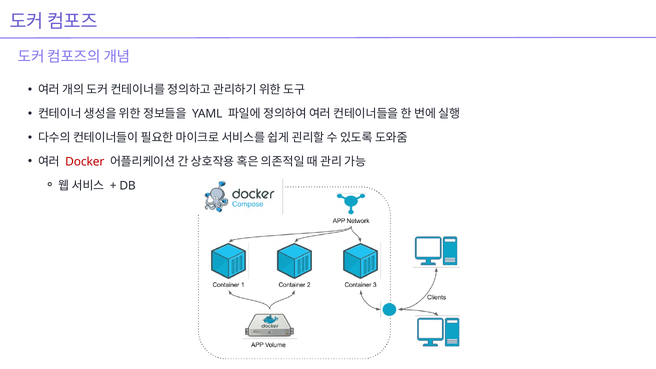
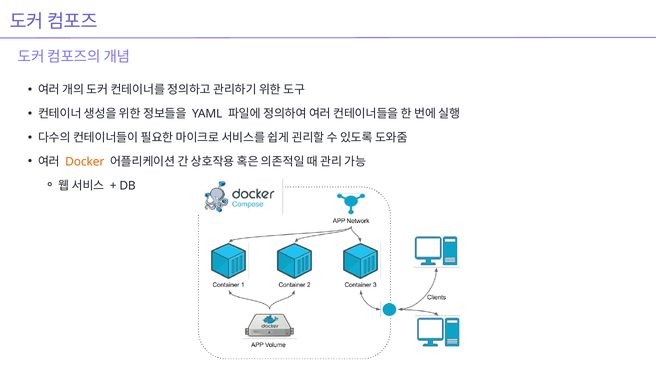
Docker colour: red -> orange (85, 162)
